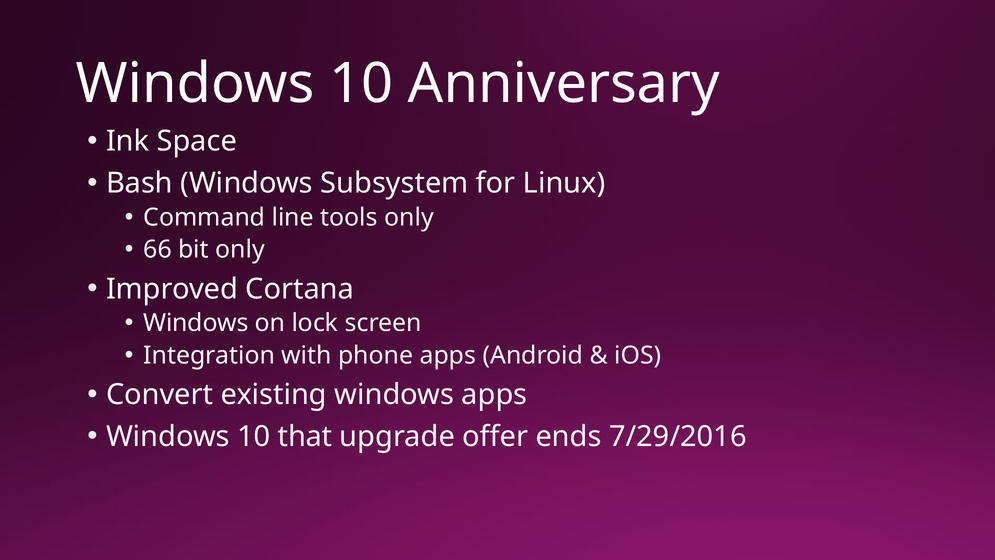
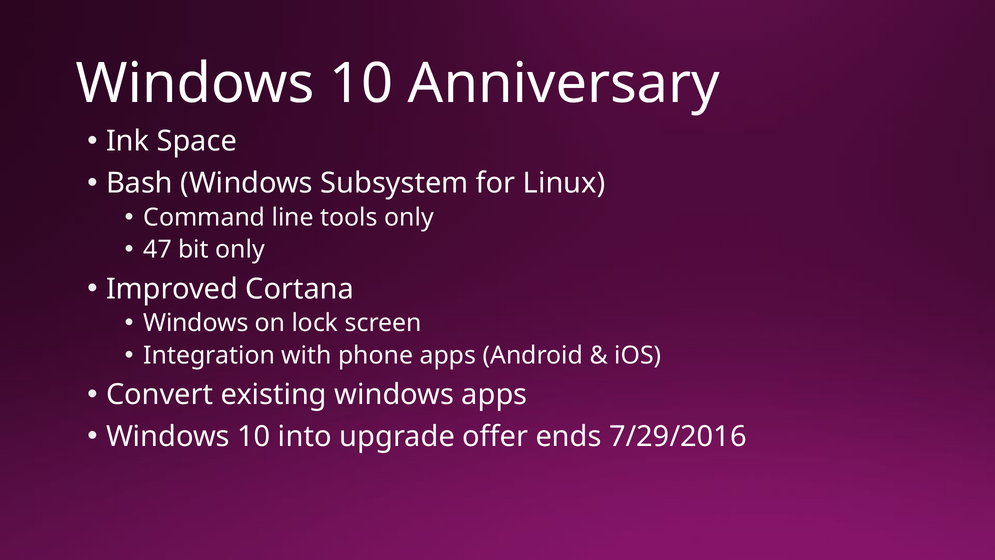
66: 66 -> 47 (158, 249)
that: that -> into (305, 436)
